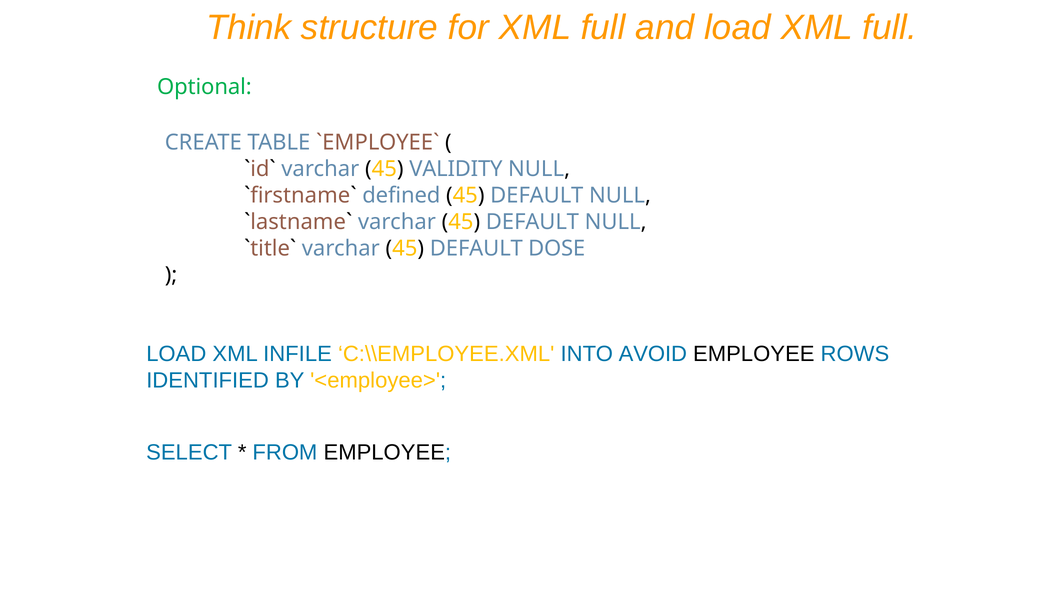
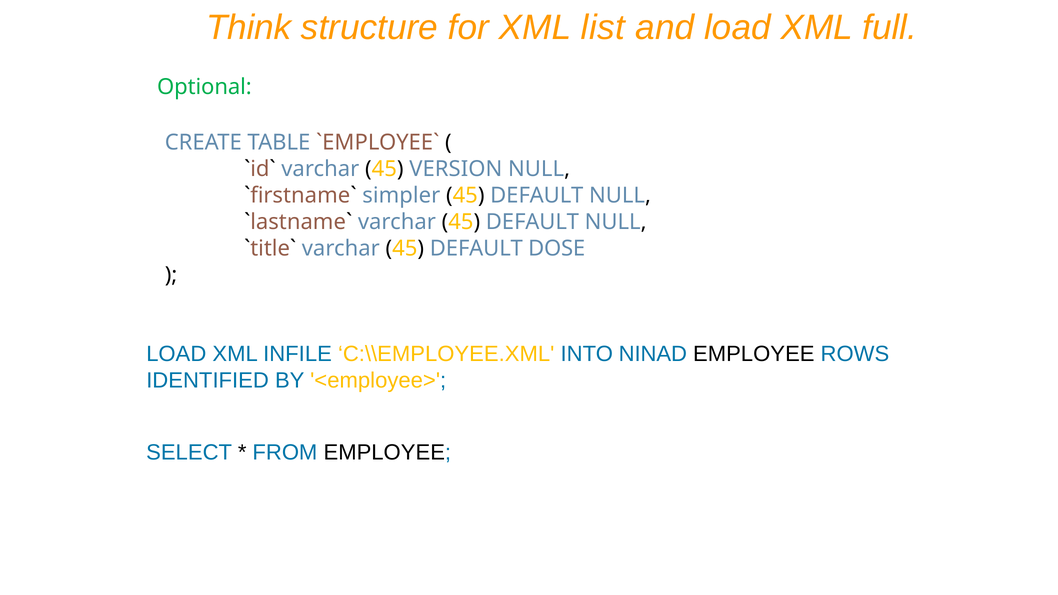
for XML full: full -> list (603, 28)
VALIDITY: VALIDITY -> VERSION (456, 169)
defined: defined -> simpler (401, 196)
AVOID: AVOID -> NINAD (653, 354)
